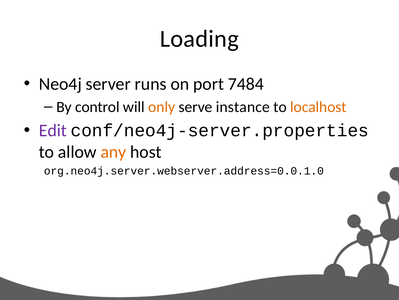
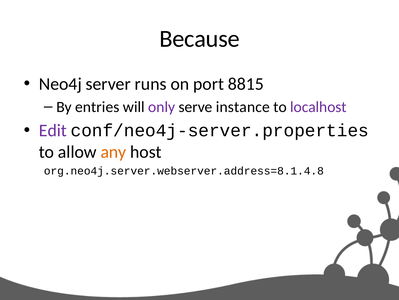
Loading: Loading -> Because (200, 39)
7484: 7484 -> 8815 (246, 84)
control: control -> entries (97, 107)
only colour: orange -> purple (162, 107)
localhost colour: orange -> purple (318, 107)
org.neo4j.server.webserver.address=0.0.1.0: org.neo4j.server.webserver.address=0.0.1.0 -> org.neo4j.server.webserver.address=8.1.4.8 (184, 171)
